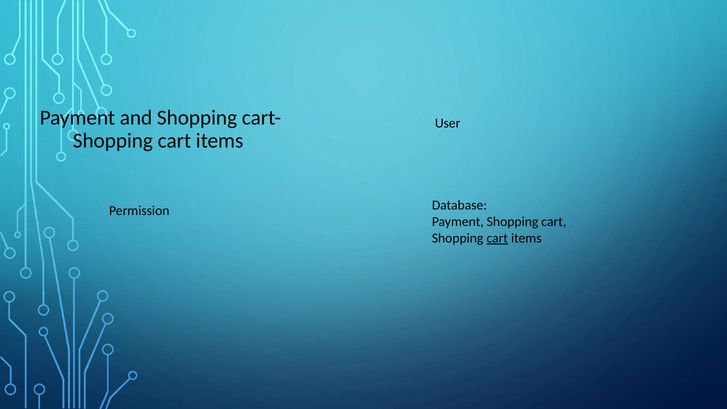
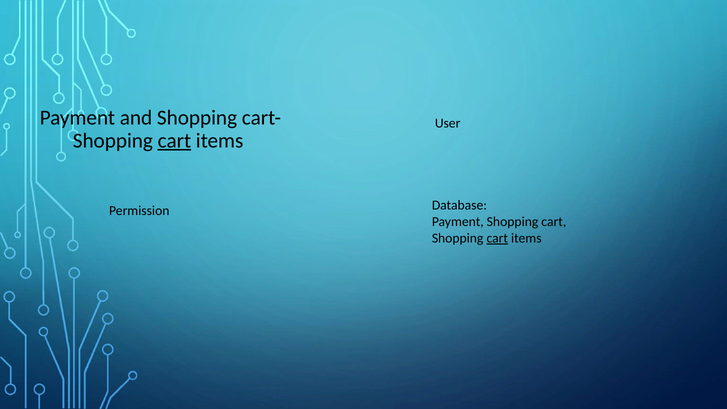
cart underline: none -> present (174, 141)
